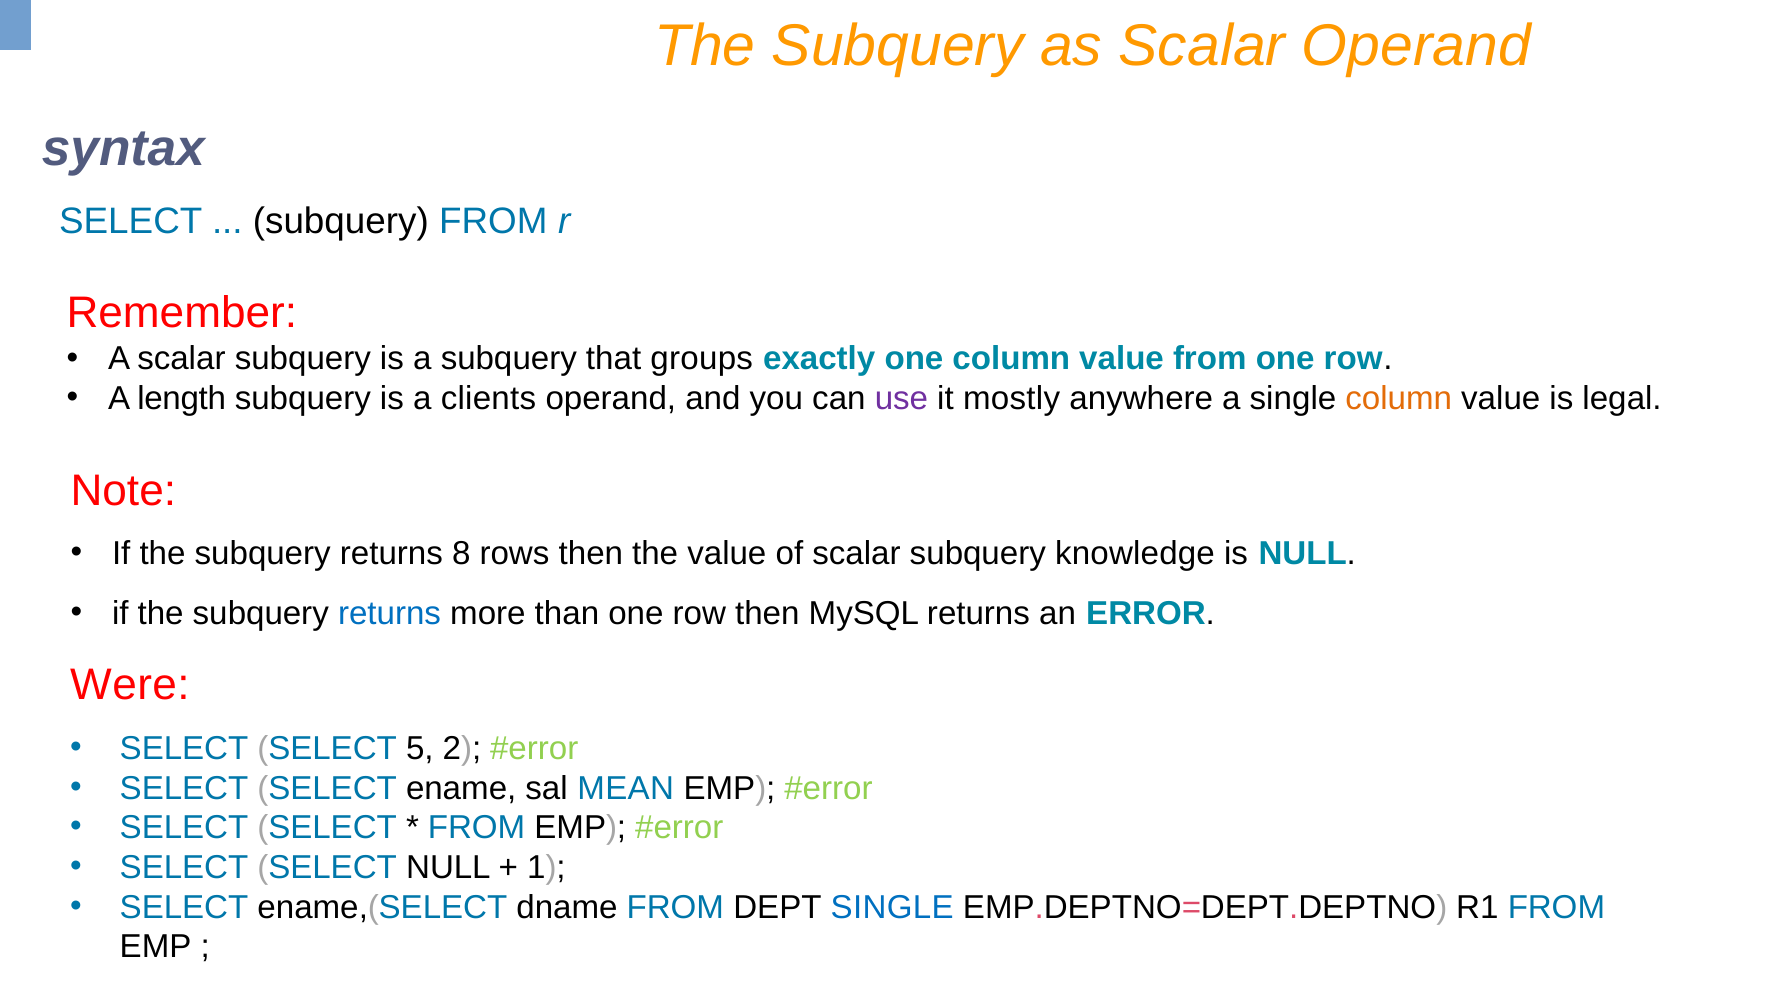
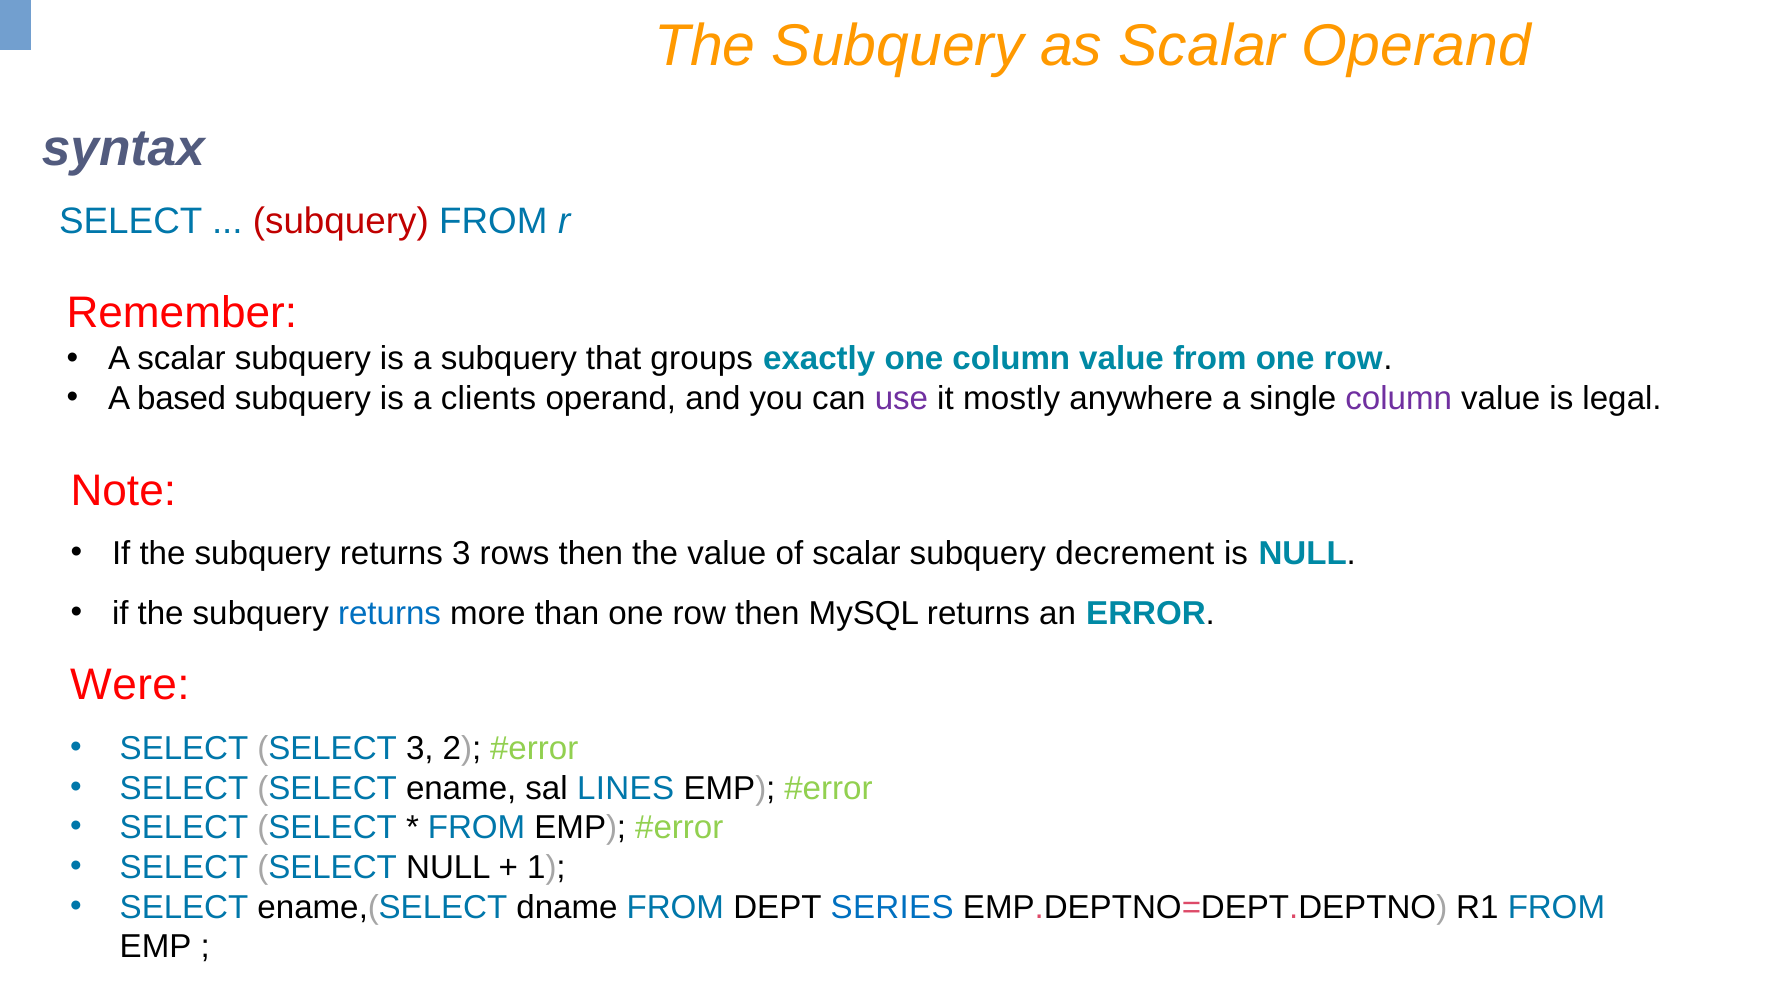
subquery colour: black -> red (341, 221)
length: length -> based (182, 399)
column colour: orange -> purple (1399, 399)
returns 8: 8 -> 3 (461, 554)
knowledge: knowledge -> decrement (1135, 554)
SELECT 5: 5 -> 3 (420, 749)
MEAN: MEAN -> LINES (626, 788)
DEPT SINGLE: SINGLE -> SERIES (892, 908)
